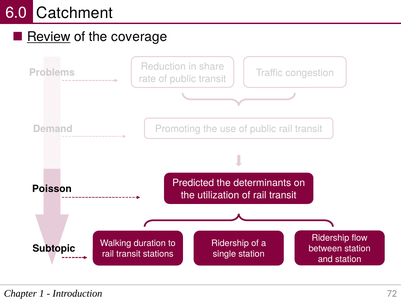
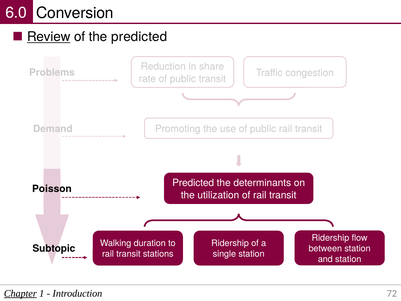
Catchment: Catchment -> Conversion (75, 13)
the coverage: coverage -> predicted (139, 37)
Chapter underline: none -> present (20, 293)
